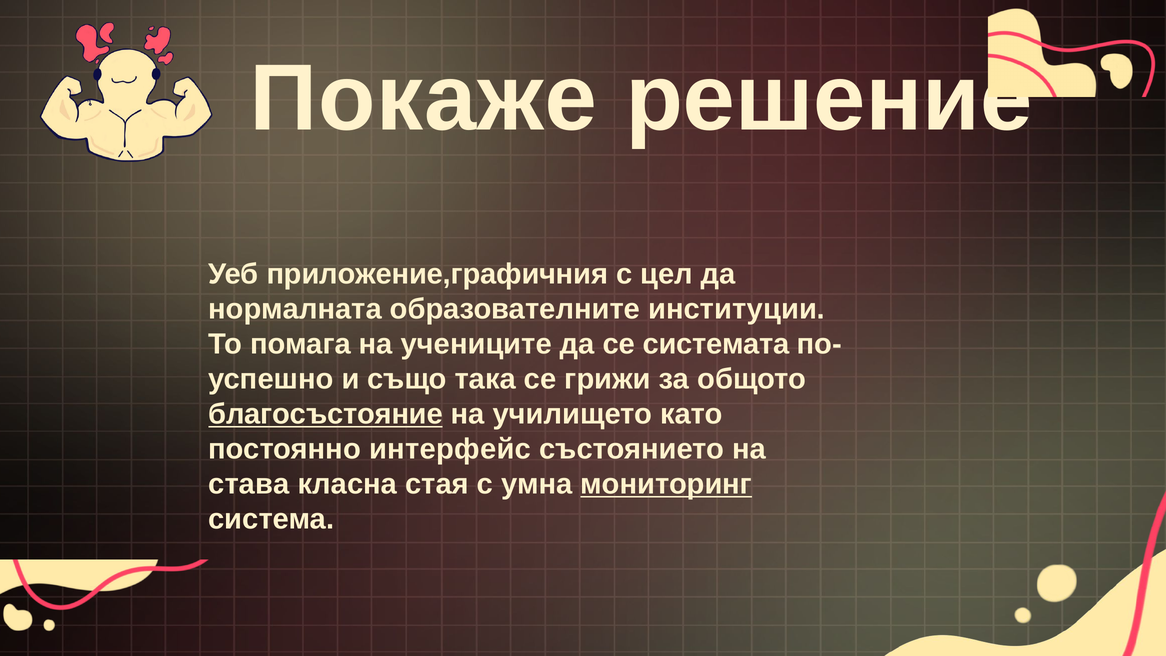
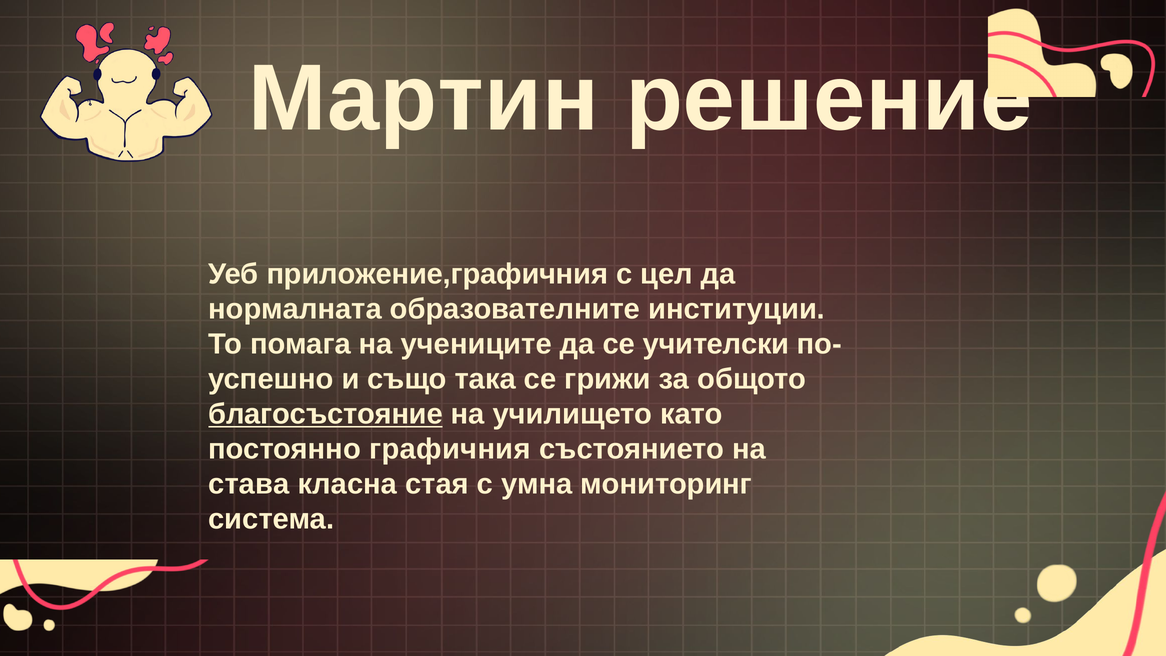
Покаже: Покаже -> Мартин (424, 99)
системата: системата -> учителски (716, 344)
интерфейс: интерфейс -> графичния (450, 449)
мониторинг underline: present -> none (666, 484)
